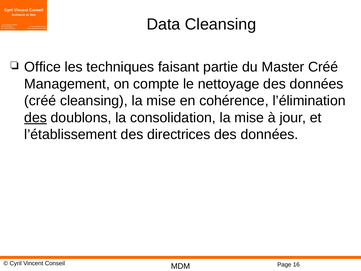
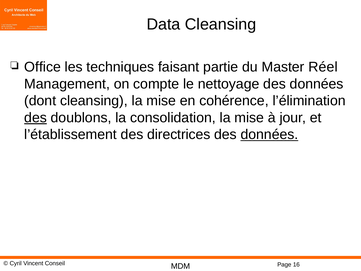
Master Créé: Créé -> Réel (323, 67)
créé: créé -> dont (40, 101)
données underline: none -> present (269, 134)
